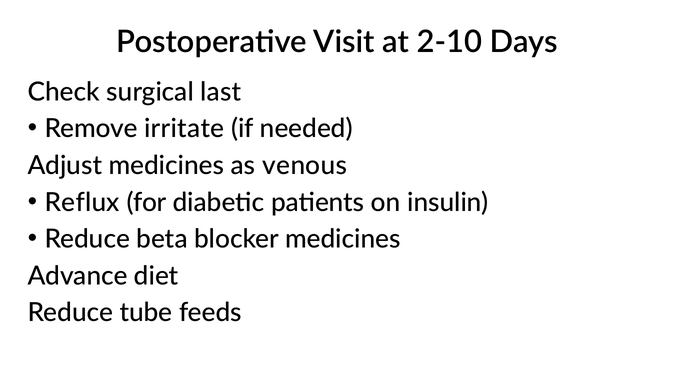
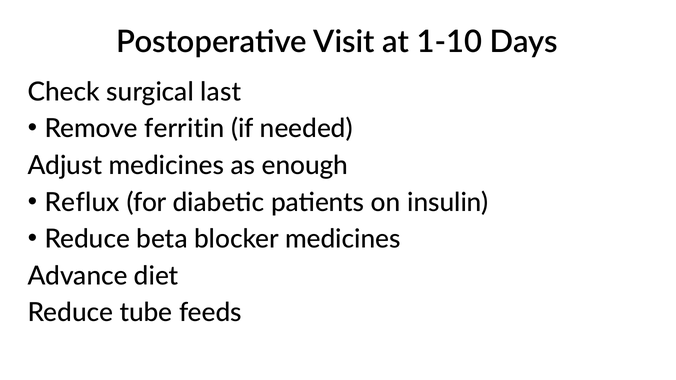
2-10: 2-10 -> 1-10 (450, 42)
irritate: irritate -> ferritin (184, 129)
venous: venous -> enough (305, 166)
